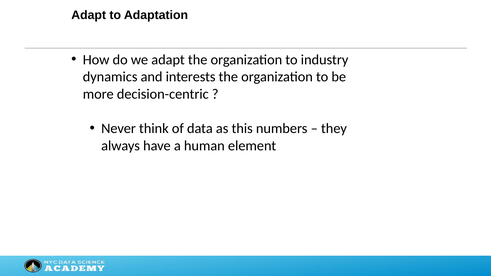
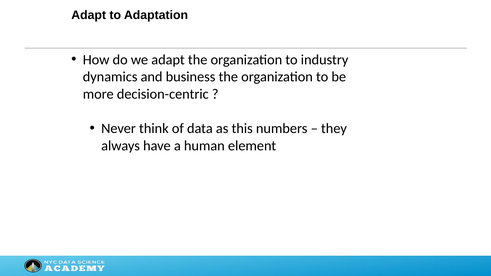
interests: interests -> business (191, 77)
